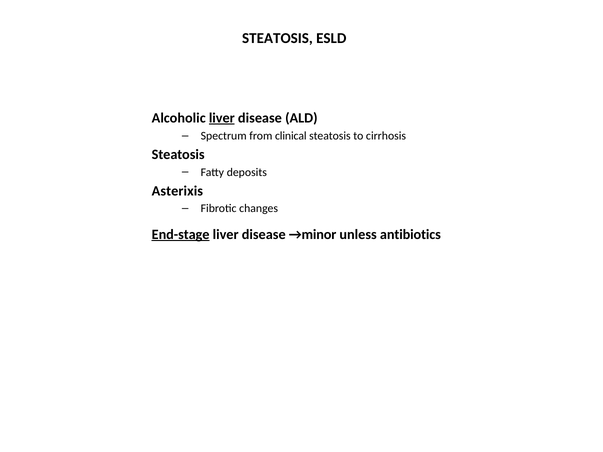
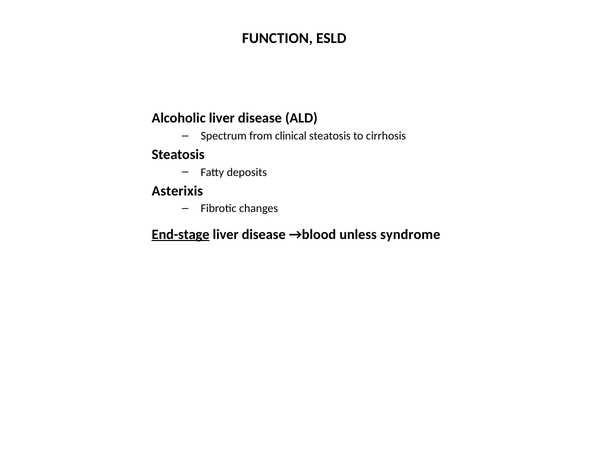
STEATOSIS: STEATOSIS -> FUNCTION (277, 38)
liver underline: present -> none (222, 118)
→minor: →minor -> →blood (313, 235)
antibiotics: antibiotics -> syndrome (410, 235)
